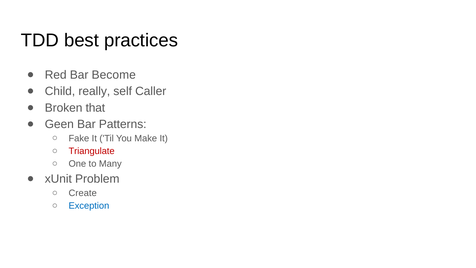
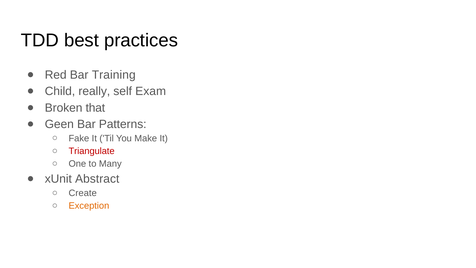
Become: Become -> Training (114, 75)
Caller: Caller -> Exam (151, 91)
Problem: Problem -> Abstract (97, 179)
Exception colour: blue -> orange (89, 206)
